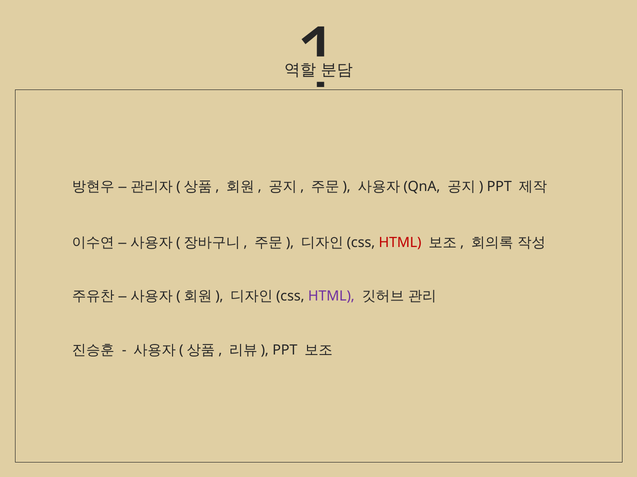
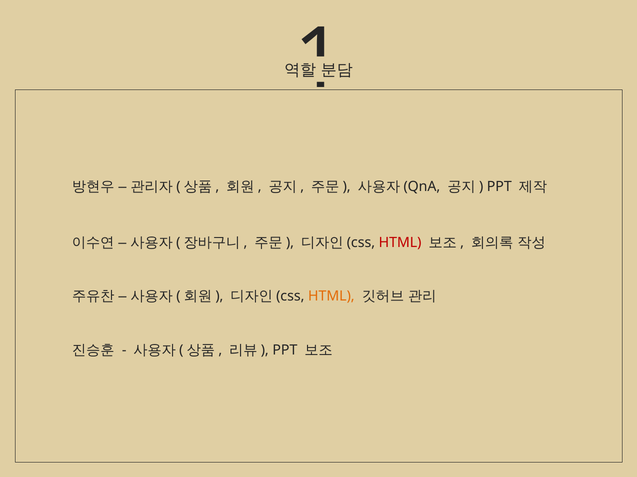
HTML colour: purple -> orange (331, 297)
